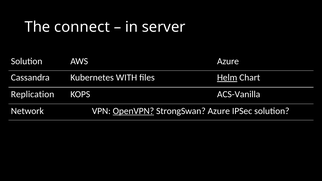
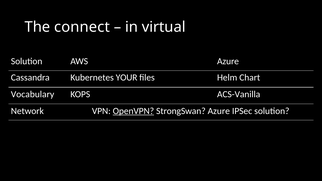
server: server -> virtual (164, 27)
WITH: WITH -> YOUR (127, 78)
Helm underline: present -> none (227, 78)
Replication: Replication -> Vocabulary (33, 94)
